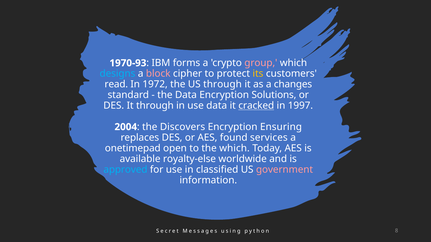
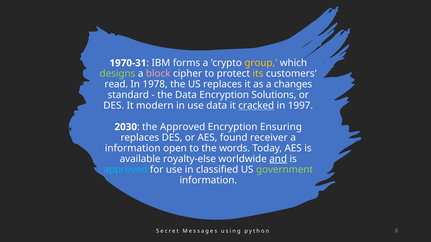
1970-93: 1970-93 -> 1970-31 (128, 63)
group colour: pink -> yellow (261, 63)
designs colour: light blue -> light green (117, 74)
1972: 1972 -> 1978 (155, 84)
US through: through -> replaces (223, 84)
It through: through -> modern (155, 106)
2004: 2004 -> 2030 (126, 127)
the Discovers: Discovers -> Approved (183, 127)
services: services -> receiver (269, 138)
onetimepad: onetimepad -> information (133, 148)
the which: which -> words (235, 148)
and underline: none -> present (278, 159)
government colour: pink -> light green (285, 170)
